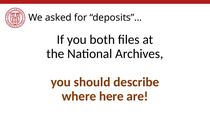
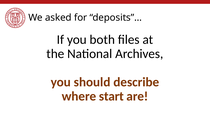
here: here -> start (111, 96)
